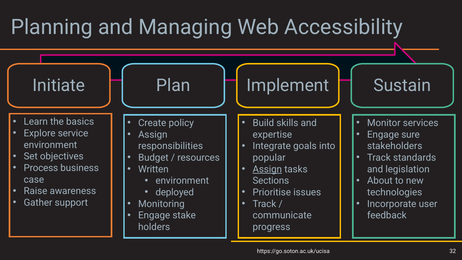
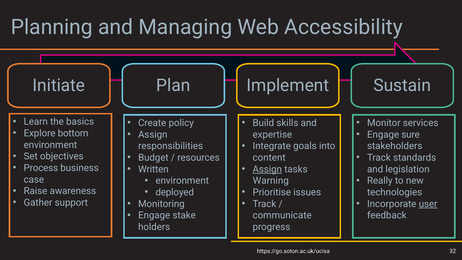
service: service -> bottom (73, 133)
popular: popular -> content (269, 158)
About: About -> Really (380, 181)
Sections: Sections -> Warning (271, 181)
user underline: none -> present (428, 204)
